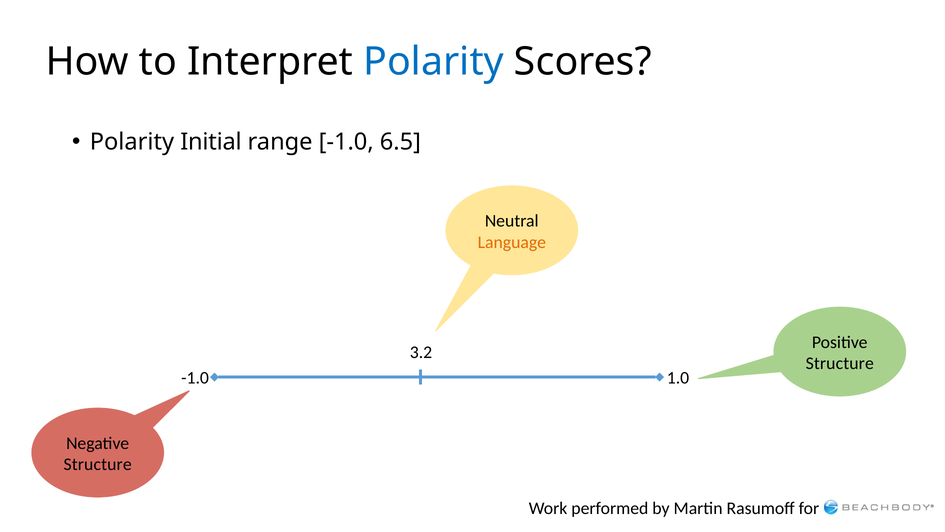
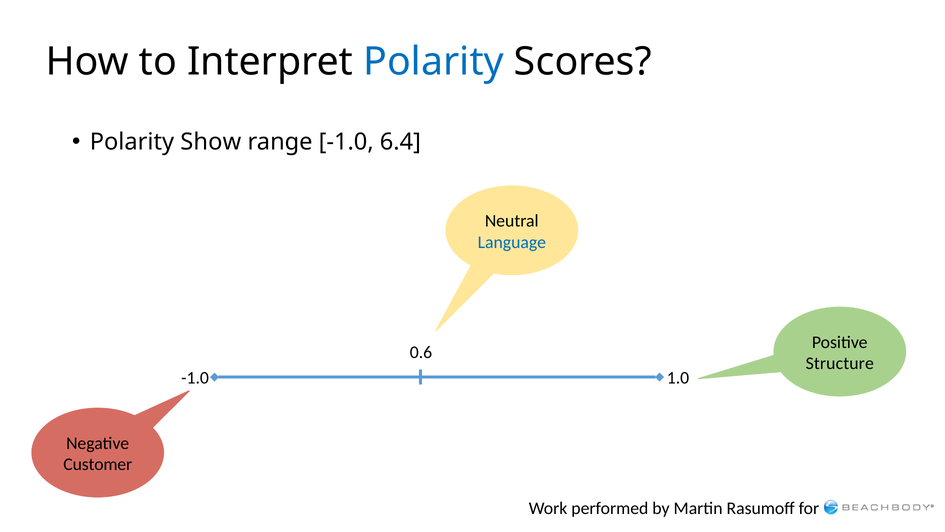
Initial: Initial -> Show (211, 142)
6.5: 6.5 -> 6.4 (400, 142)
Language colour: orange -> blue (512, 242)
3.2: 3.2 -> 0.6 (421, 352)
Structure: Structure -> Customer (98, 464)
